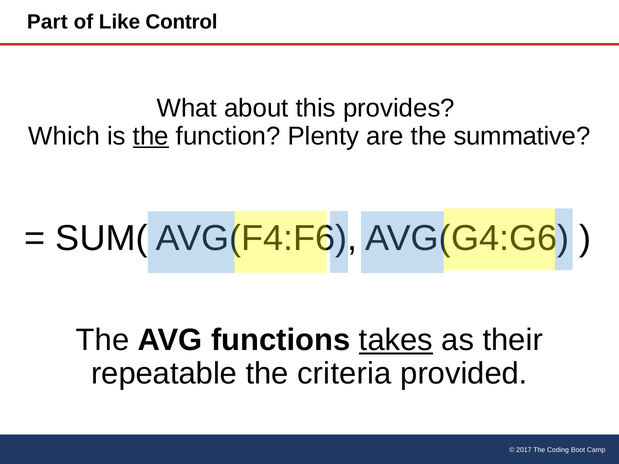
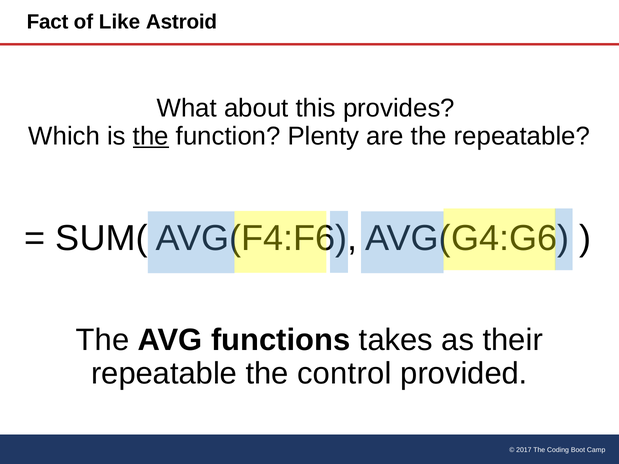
Part: Part -> Fact (48, 22)
Control: Control -> Astroid (181, 22)
the summative: summative -> repeatable (522, 136)
takes underline: present -> none (396, 340)
criteria: criteria -> control (344, 374)
